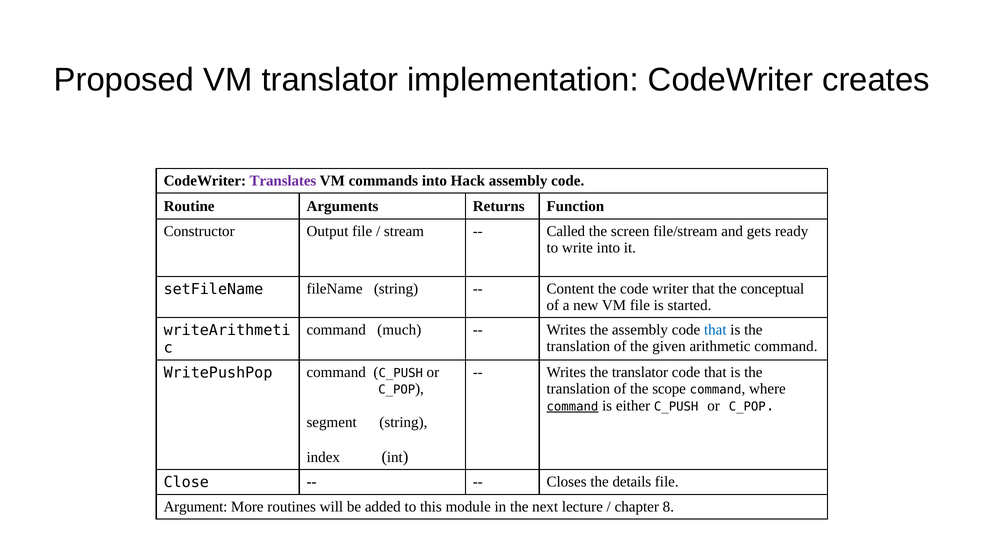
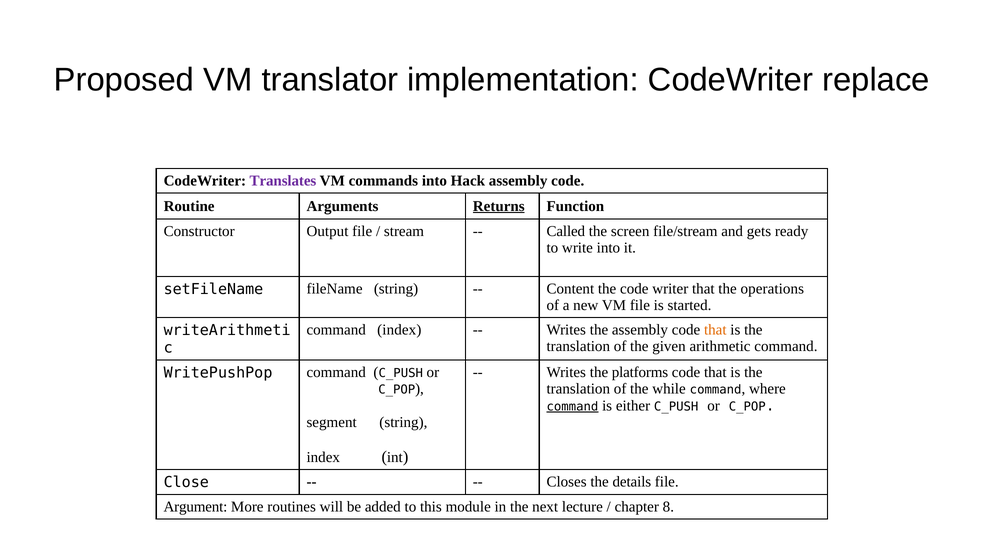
creates: creates -> replace (876, 80)
Returns underline: none -> present (499, 206)
conceptual: conceptual -> operations (772, 288)
command much: much -> index (399, 329)
that colour: blue -> orange (715, 329)
the translator: translator -> platforms (640, 372)
scope: scope -> while (669, 389)
